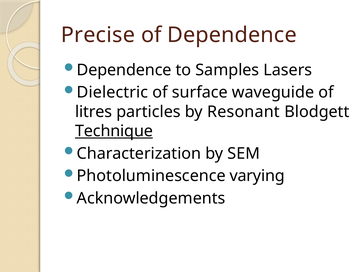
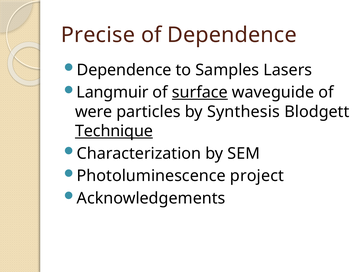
Dielectric: Dielectric -> Langmuir (113, 92)
surface underline: none -> present (200, 92)
litres: litres -> were (94, 112)
Resonant: Resonant -> Synthesis (243, 112)
varying: varying -> project (257, 176)
